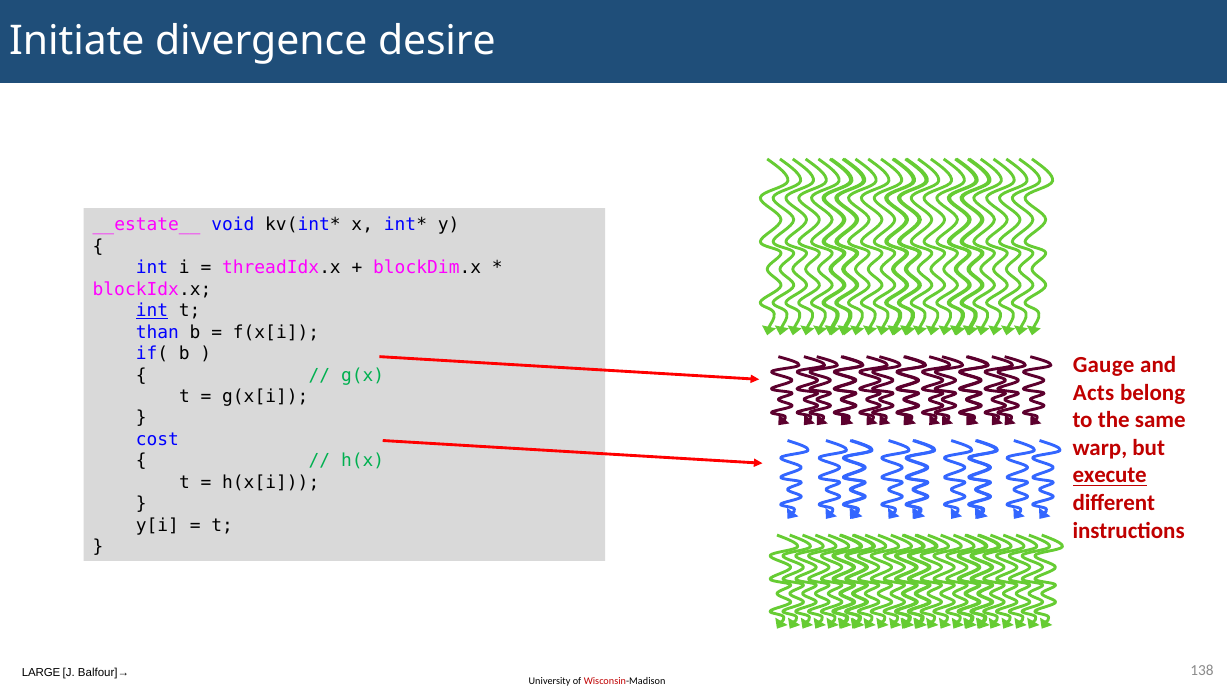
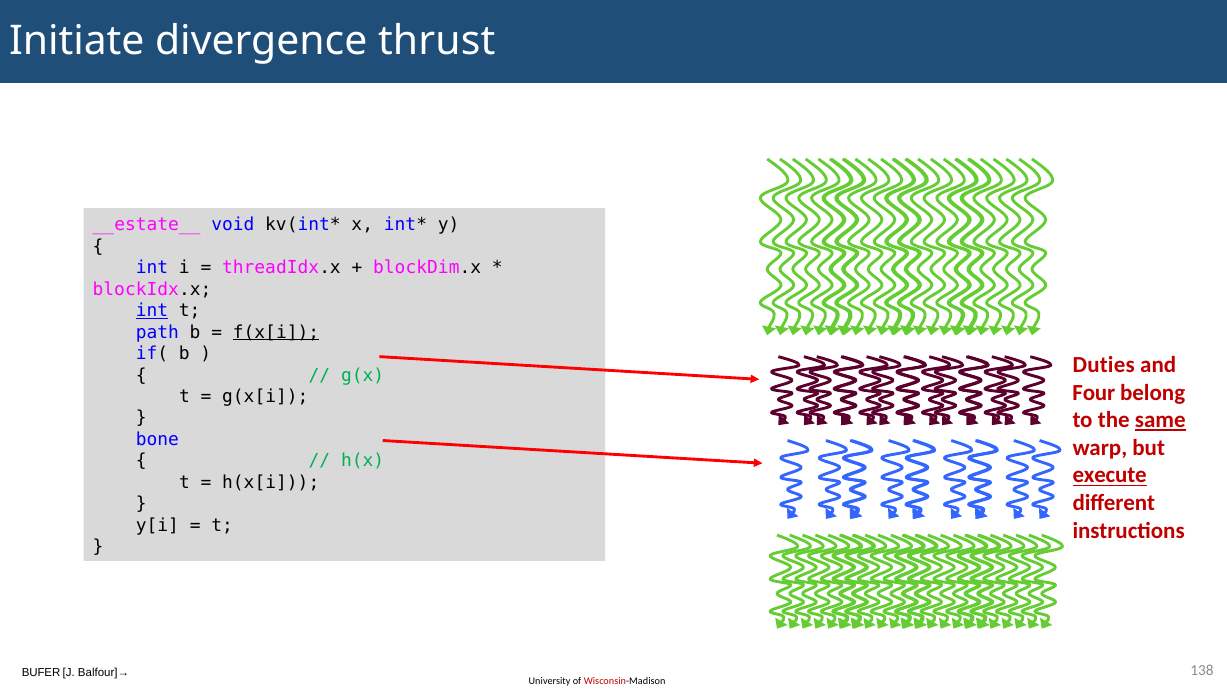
desire: desire -> thrust (437, 41)
than: than -> path (157, 332)
f(x[i underline: none -> present (276, 332)
Gauge: Gauge -> Duties (1104, 365)
Acts: Acts -> Four (1094, 393)
same underline: none -> present (1160, 420)
cost: cost -> bone (157, 440)
LARGE: LARGE -> BUFER (41, 672)
